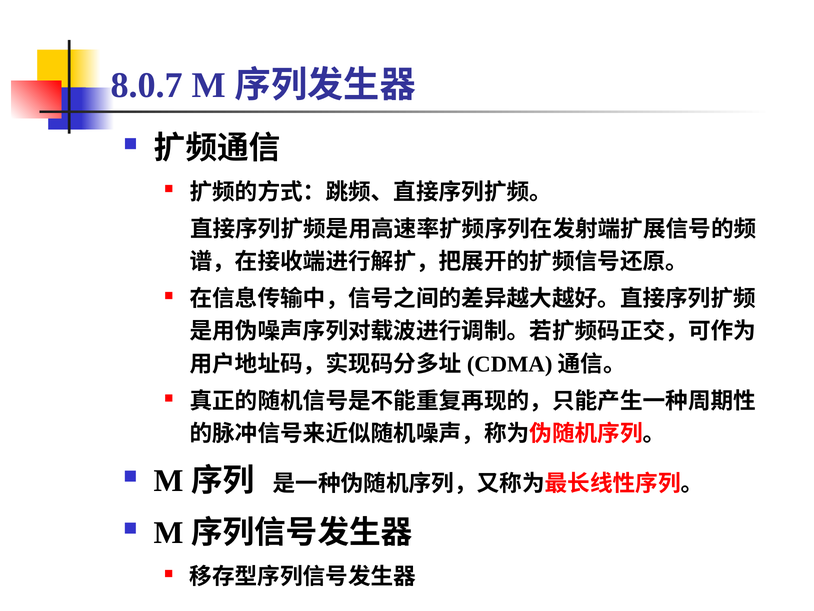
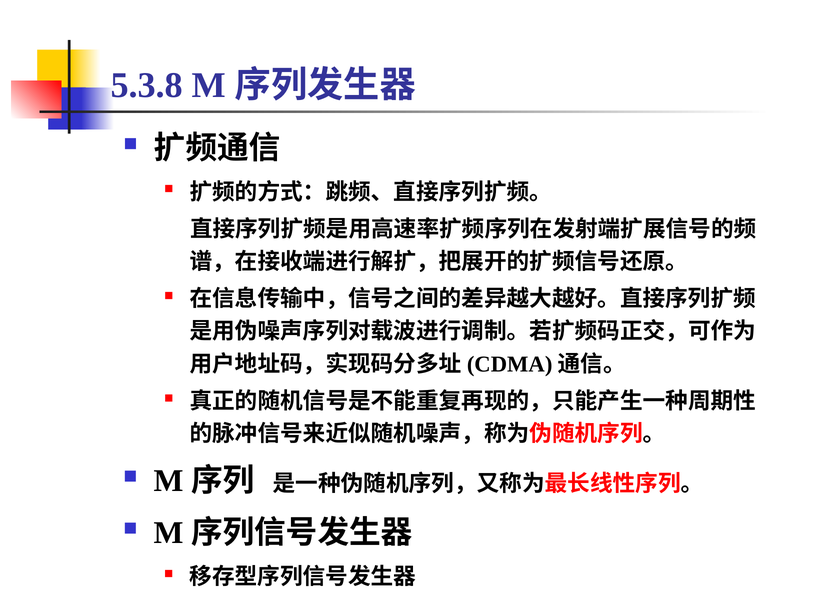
8.0.7: 8.0.7 -> 5.3.8 (147, 85)
